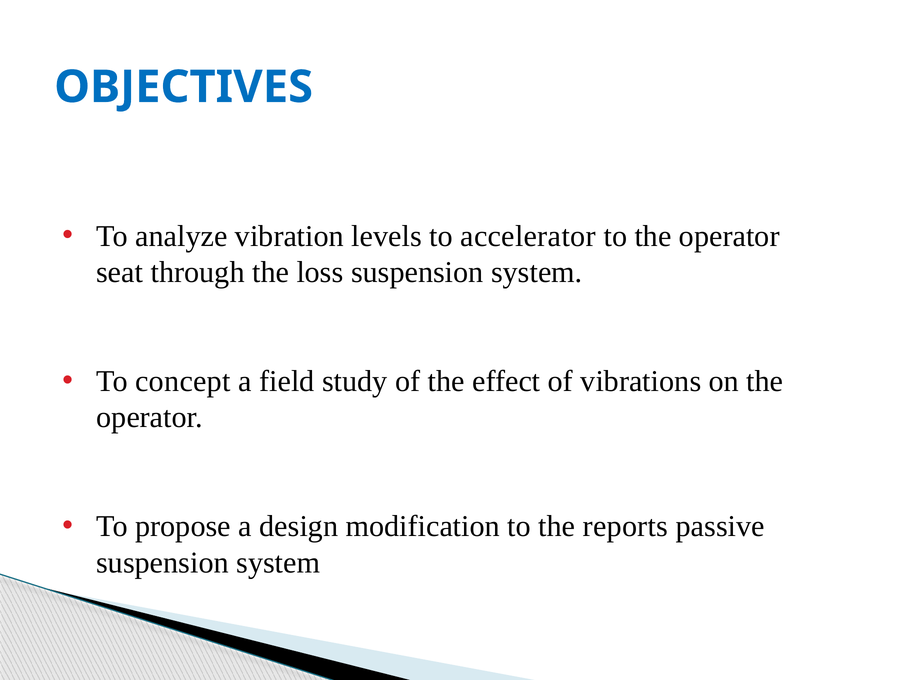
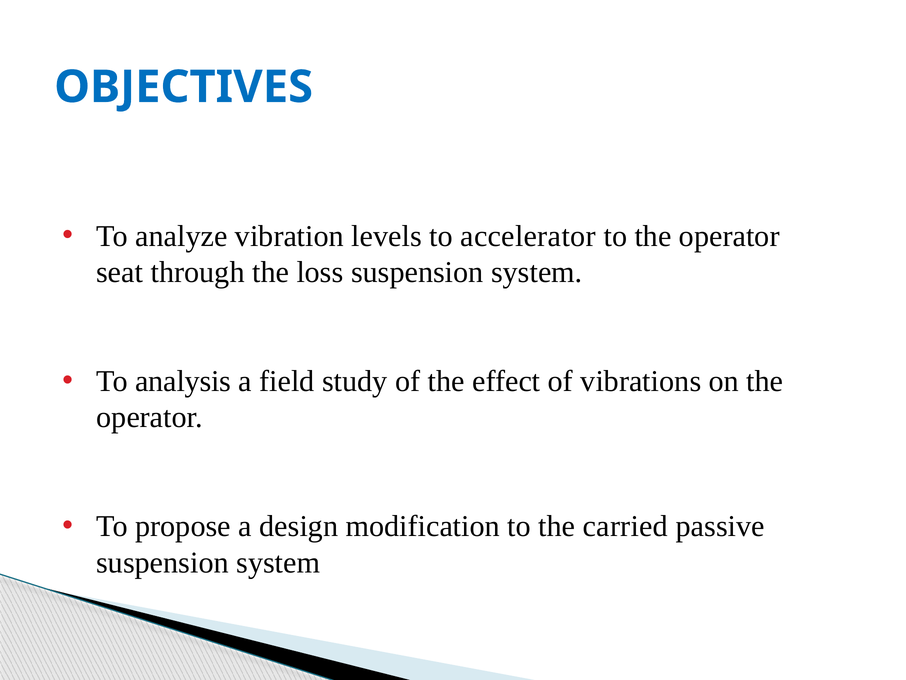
concept: concept -> analysis (183, 381)
reports: reports -> carried (625, 526)
